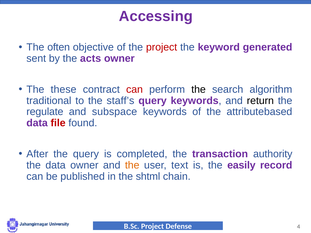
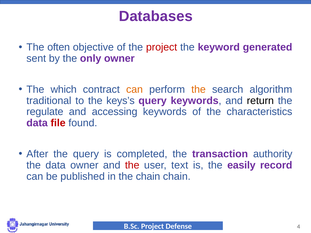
Accessing: Accessing -> Databases (156, 16)
acts: acts -> only (91, 59)
these: these -> which (64, 90)
can colour: red -> orange (135, 90)
the colour: black -> orange (199, 90)
staff’s: staff’s -> keys’s (121, 101)
subspace: subspace -> accessing (115, 112)
attributebased: attributebased -> characteristics (259, 112)
the colour: orange -> red (132, 165)
the shtml: shtml -> chain (148, 177)
